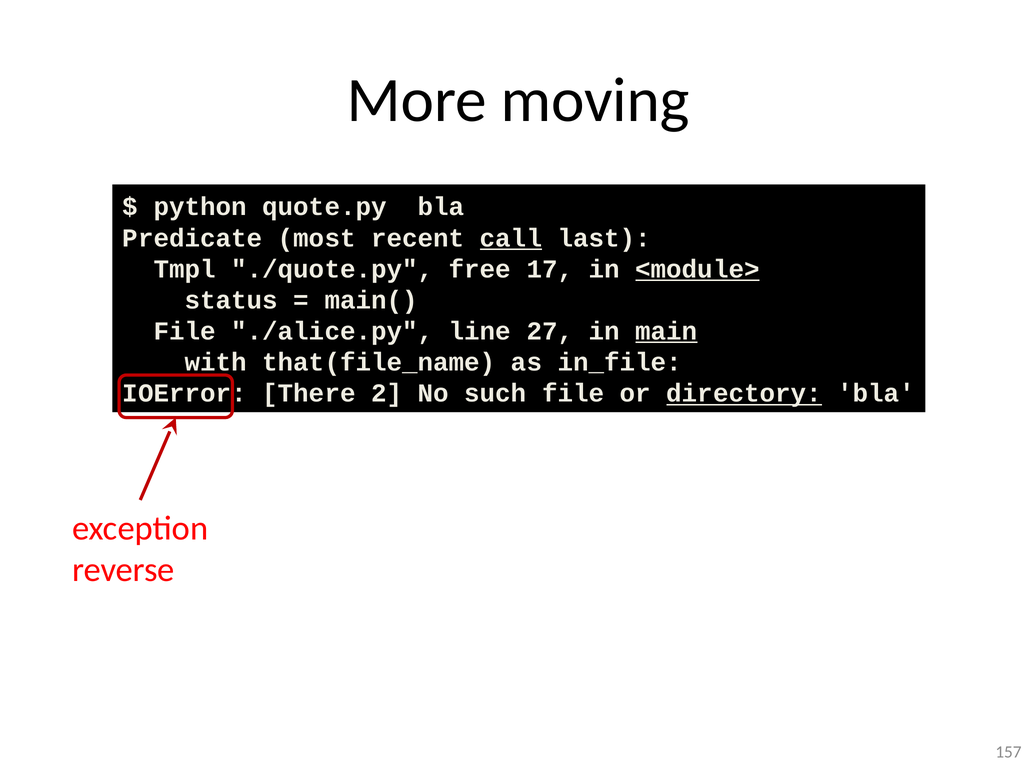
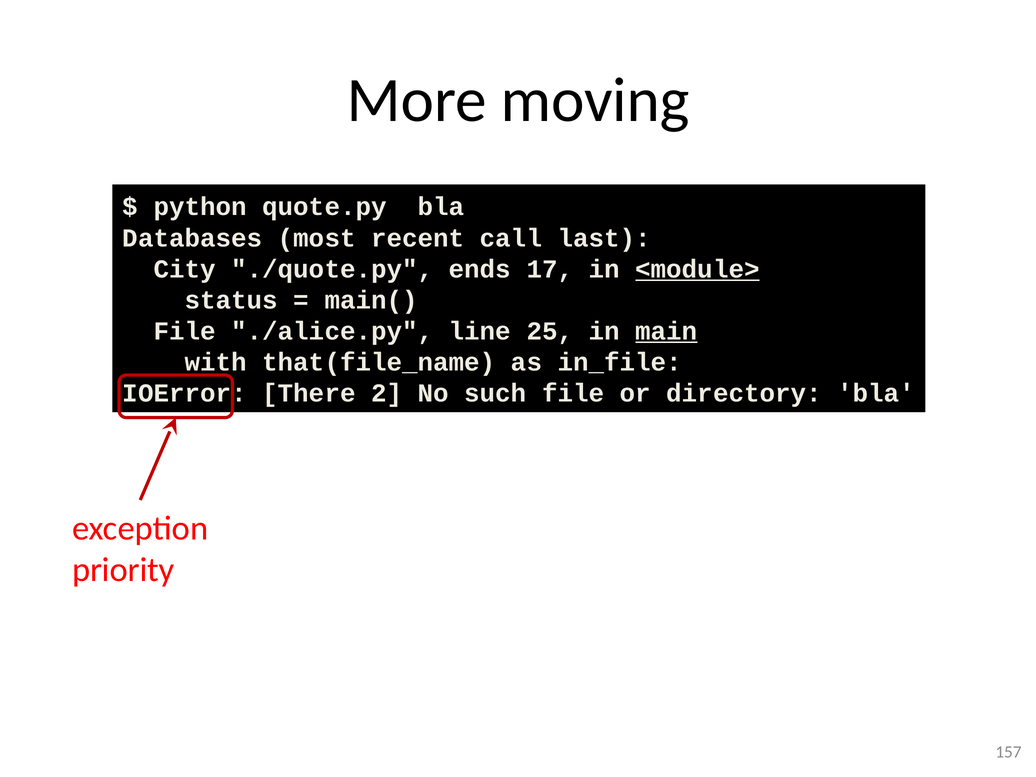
Predicate: Predicate -> Databases (192, 238)
call underline: present -> none (511, 238)
Tmpl: Tmpl -> City (185, 269)
free: free -> ends (480, 269)
27: 27 -> 25 (550, 331)
directory underline: present -> none (744, 393)
reverse: reverse -> priority (123, 570)
